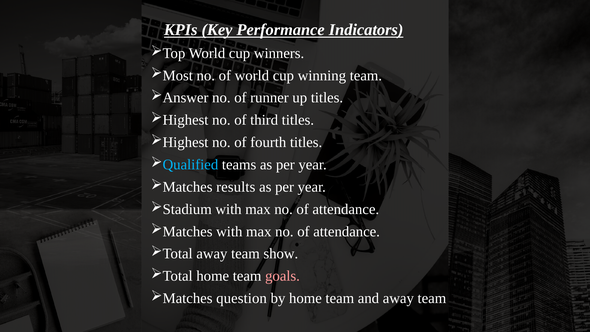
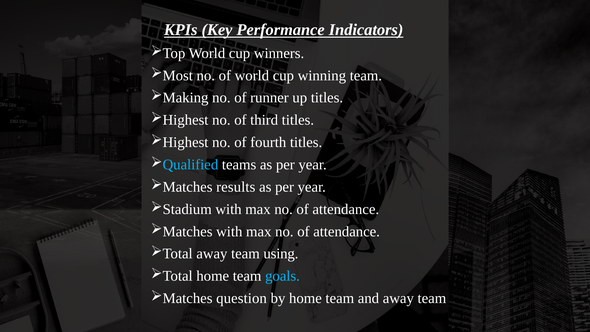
Answer: Answer -> Making (186, 98)
show: show -> using (281, 254)
goals colour: pink -> light blue (282, 276)
